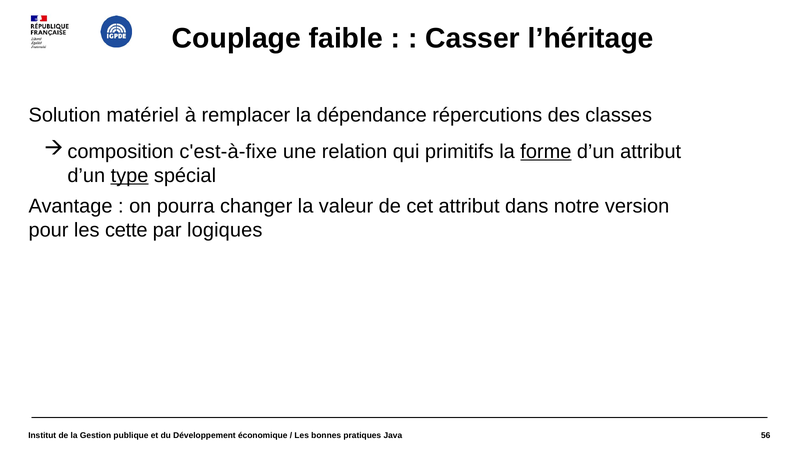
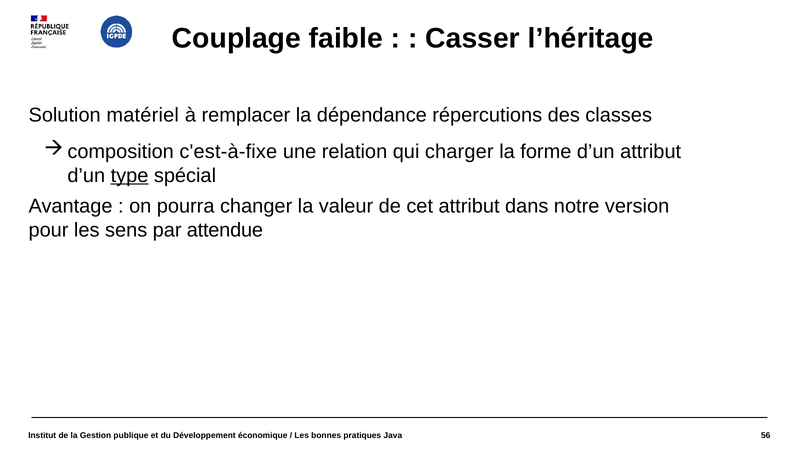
primitifs: primitifs -> charger (459, 152)
forme underline: present -> none (546, 152)
cette: cette -> sens (126, 230)
logiques: logiques -> attendue (225, 230)
